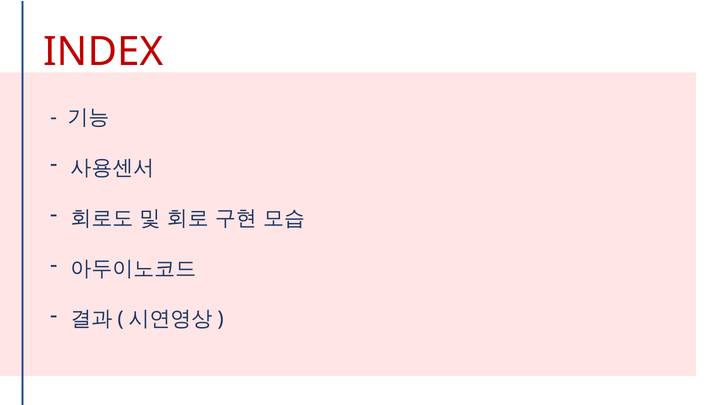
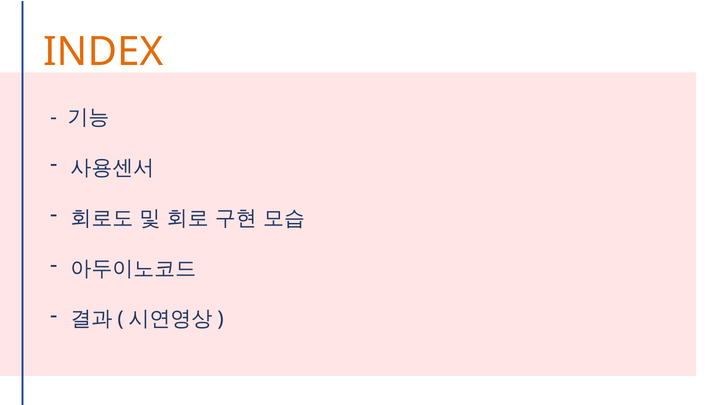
INDEX colour: red -> orange (103, 52)
